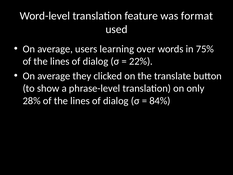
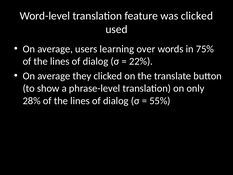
was format: format -> clicked (197, 16)
84%: 84% -> 55% (160, 101)
